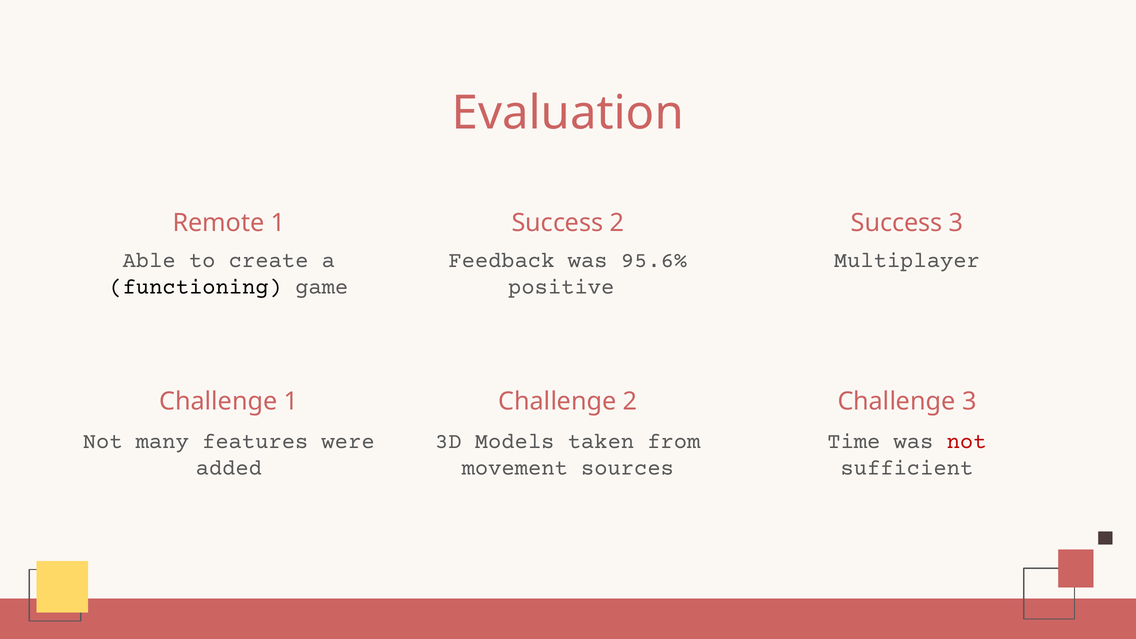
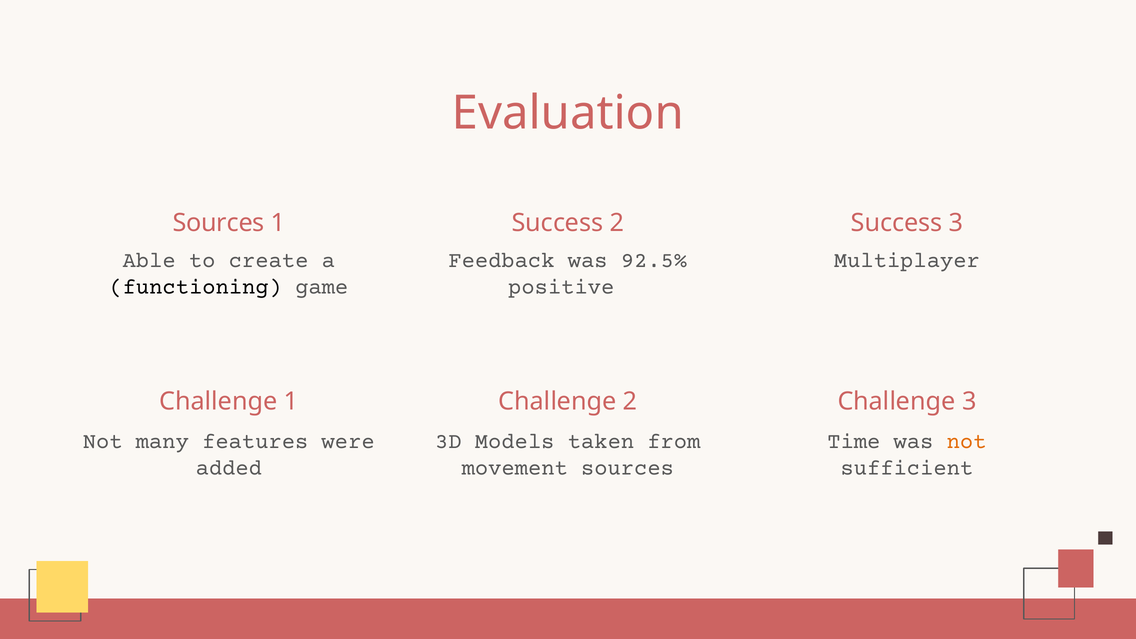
Remote: Remote -> Sources (219, 223)
95.6%: 95.6% -> 92.5% (654, 260)
not colour: red -> orange (967, 441)
